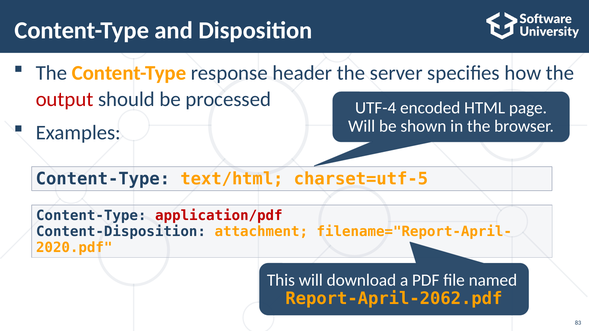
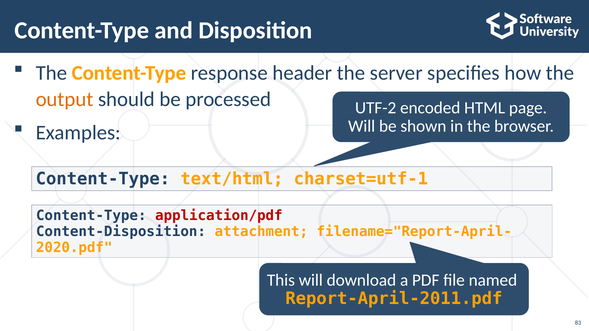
output colour: red -> orange (65, 99)
UTF-4: UTF-4 -> UTF-2 (376, 108)
charset=utf-5: charset=utf-5 -> charset=utf-1 (361, 179)
Report-April-2062.pdf: Report-April-2062.pdf -> Report-April-2011.pdf (394, 299)
